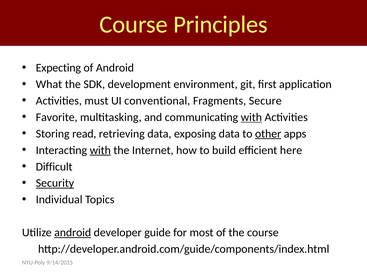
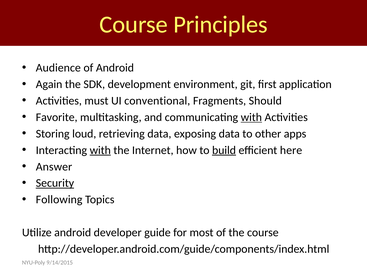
Expecting: Expecting -> Audience (58, 68)
What: What -> Again (49, 84)
Secure: Secure -> Should (265, 101)
read: read -> loud (84, 134)
other underline: present -> none (268, 134)
build underline: none -> present (224, 150)
Difficult: Difficult -> Answer (54, 167)
Individual: Individual -> Following (59, 200)
android underline: present -> none (73, 233)
